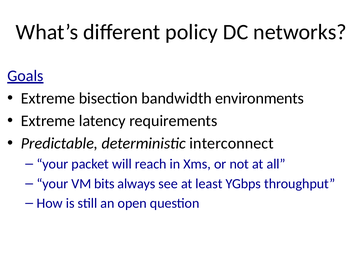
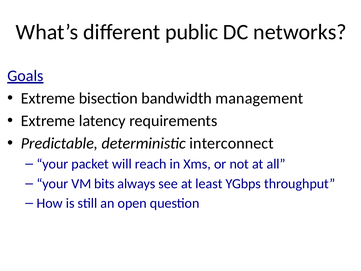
policy: policy -> public (192, 32)
environments: environments -> management (259, 98)
